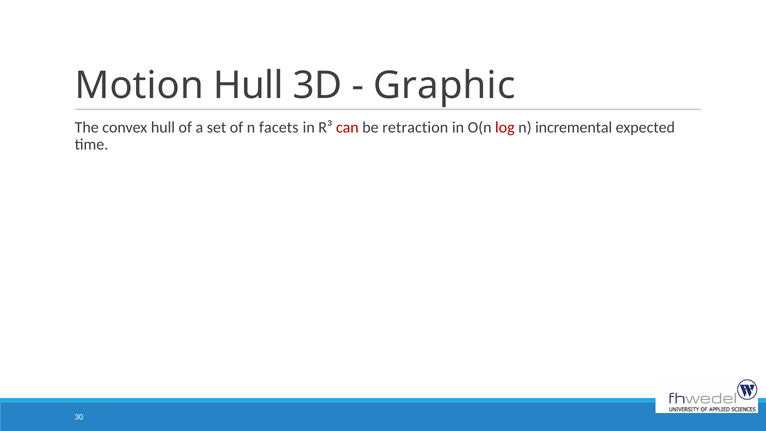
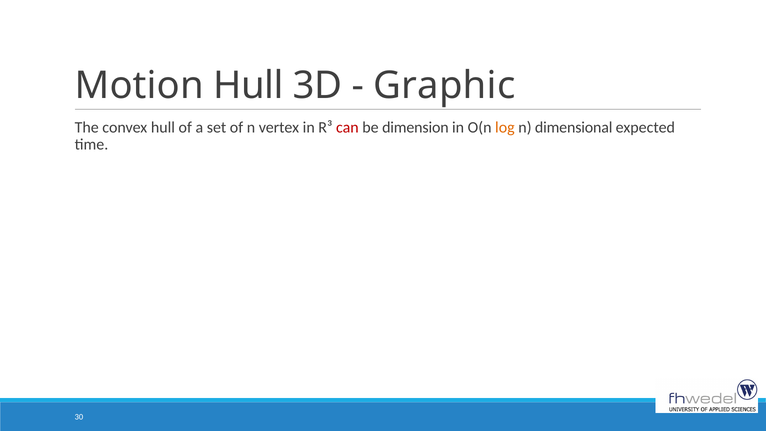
facets: facets -> vertex (279, 127)
retraction: retraction -> dimension (415, 127)
log colour: red -> orange (505, 127)
incremental: incremental -> dimensional (574, 127)
